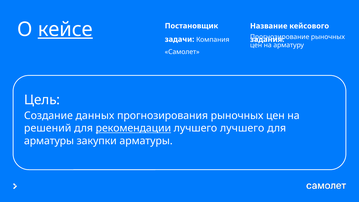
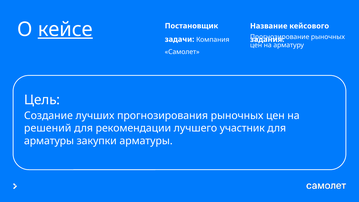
данных: данных -> лучших (95, 116)
рекомендации underline: present -> none (133, 128)
лучшего лучшего: лучшего -> участник (242, 128)
